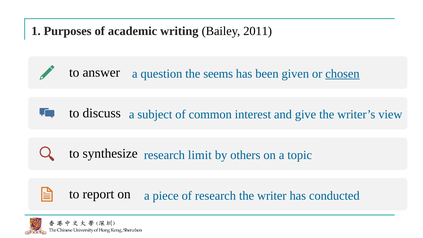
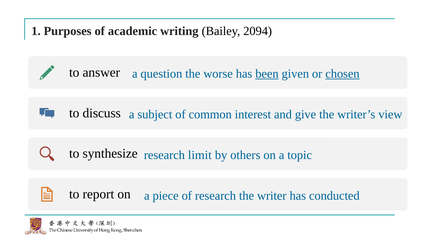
2011: 2011 -> 2094 (258, 31)
seems: seems -> worse (218, 74)
been underline: none -> present (267, 74)
